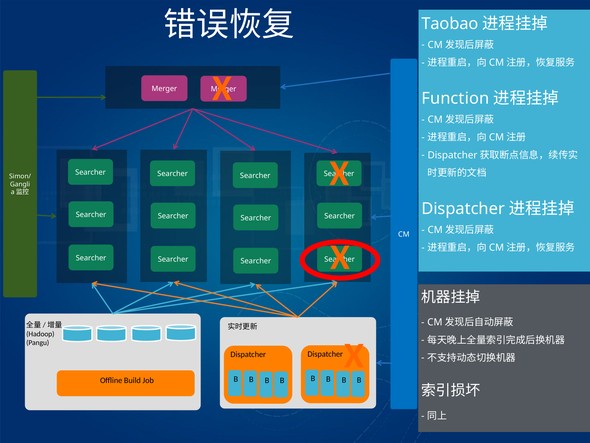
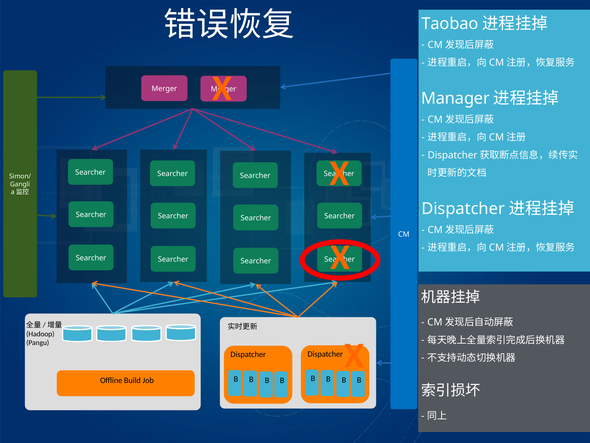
Function: Function -> Manager (456, 98)
